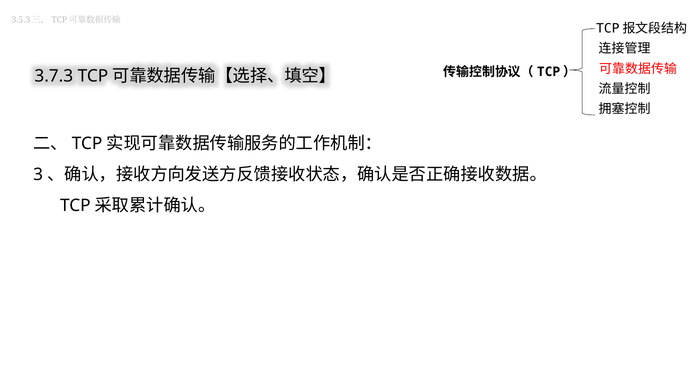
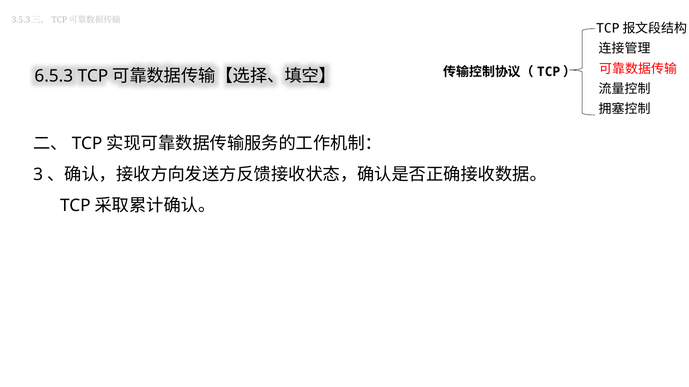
3.7.3: 3.7.3 -> 6.5.3 (54, 76)
